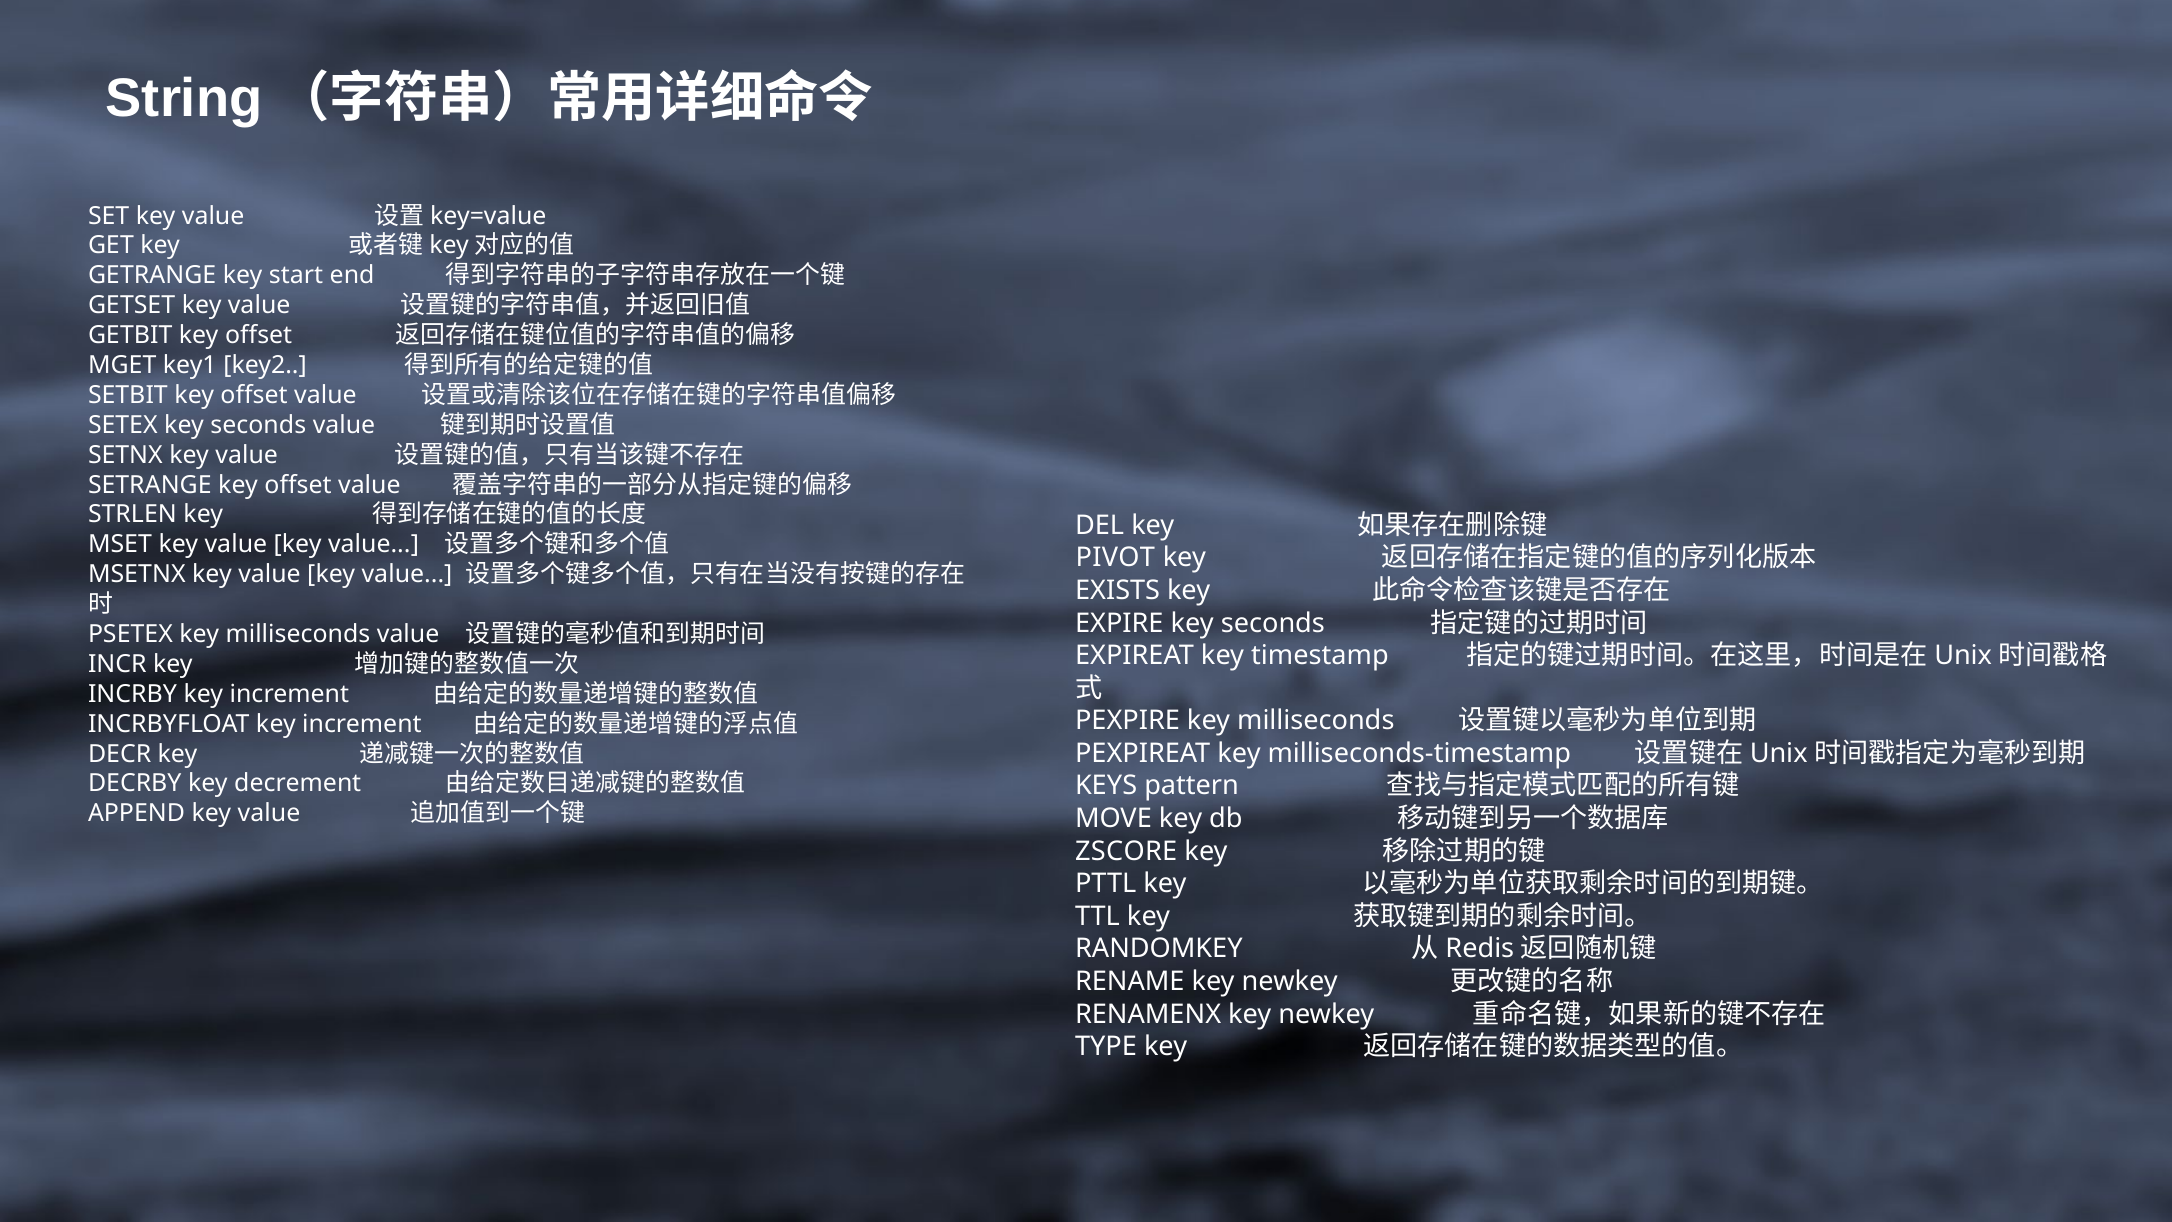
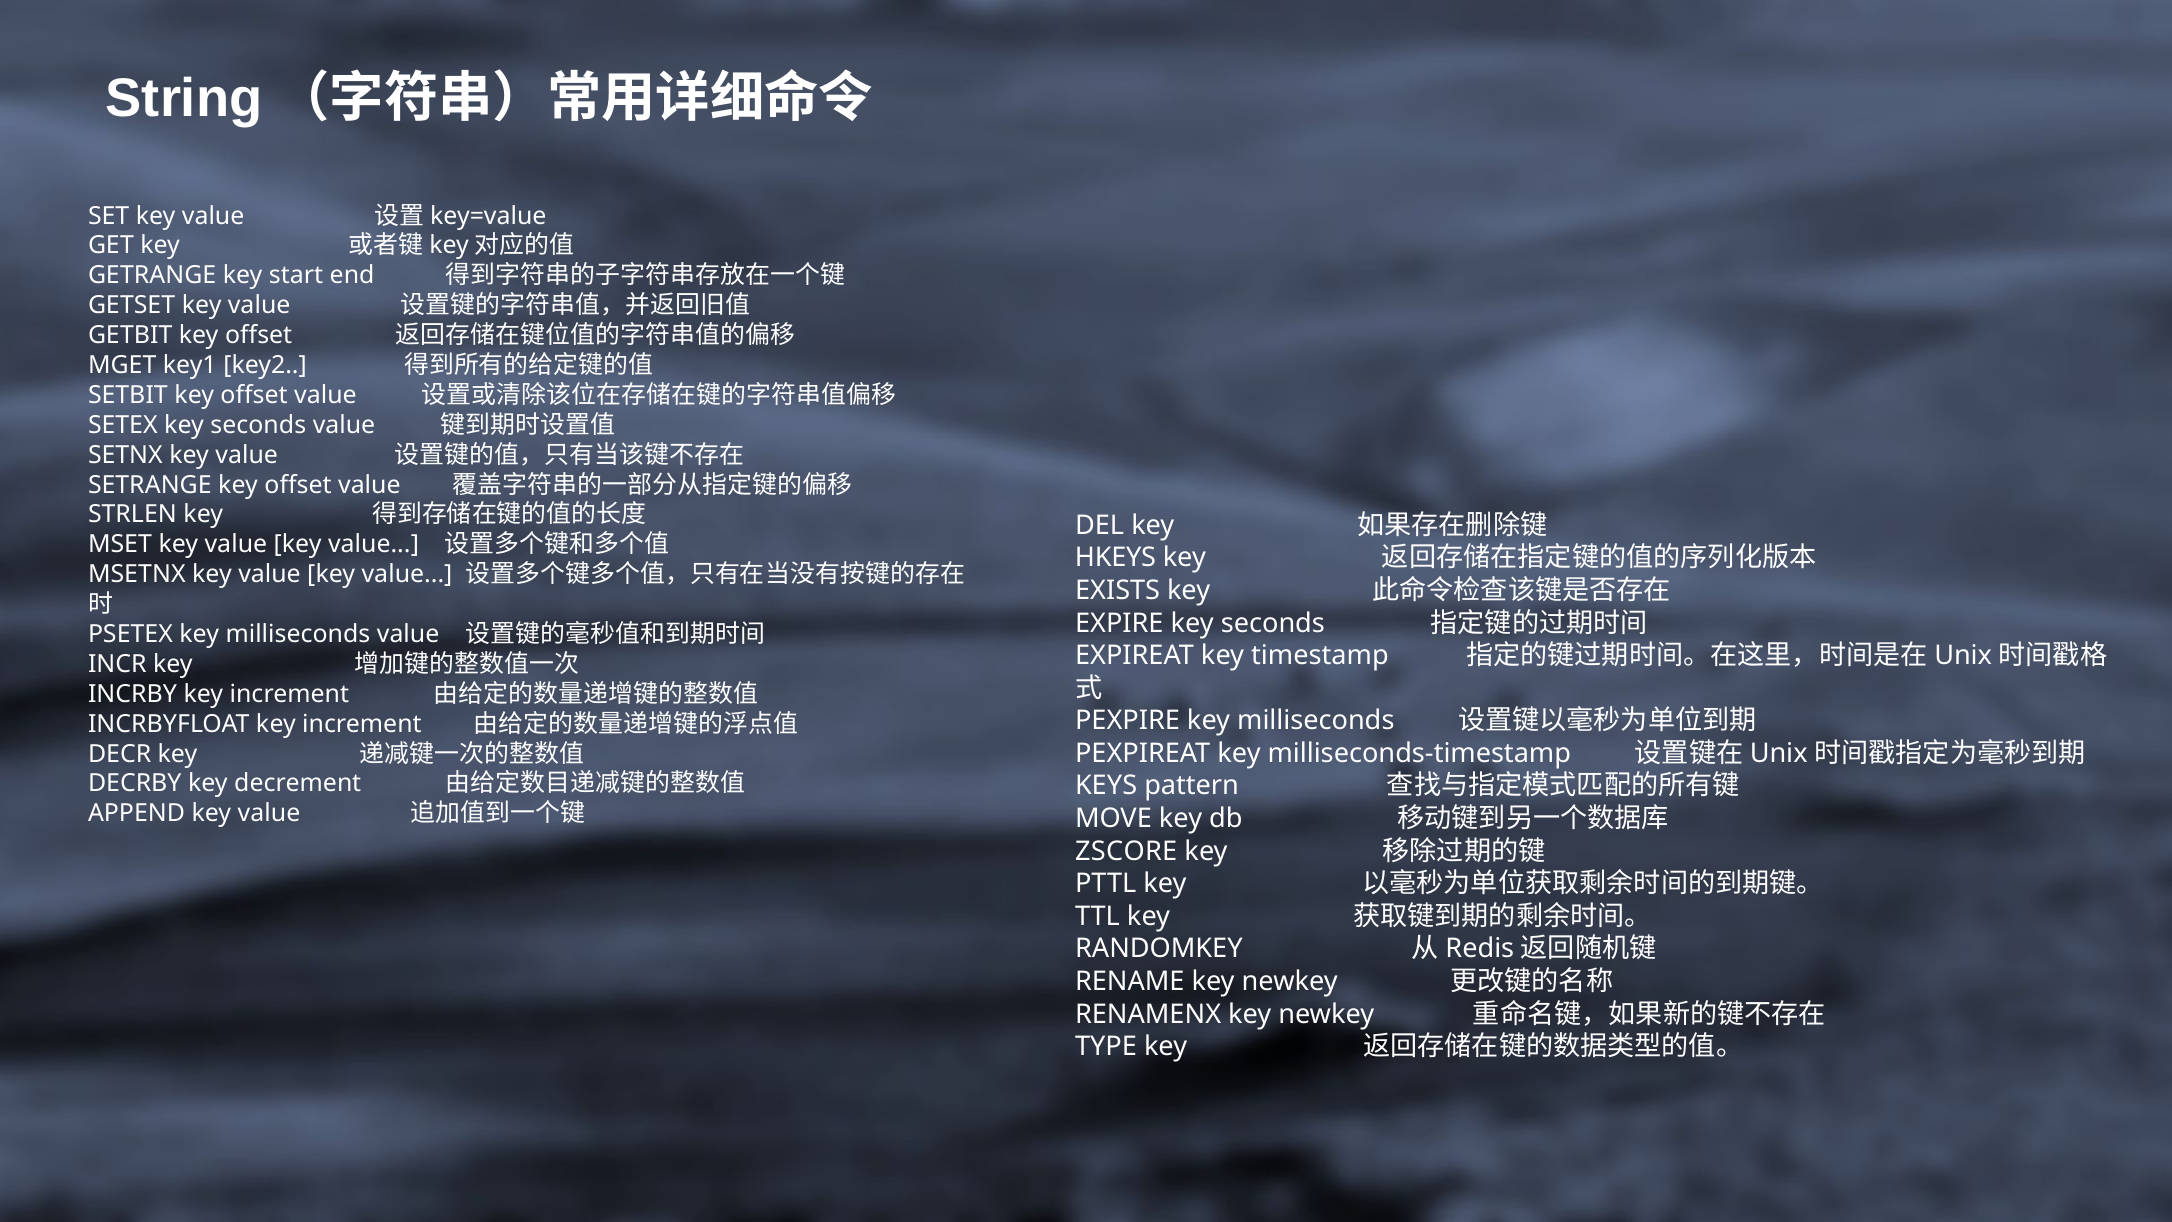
PIVOT: PIVOT -> HKEYS (1116, 558)
